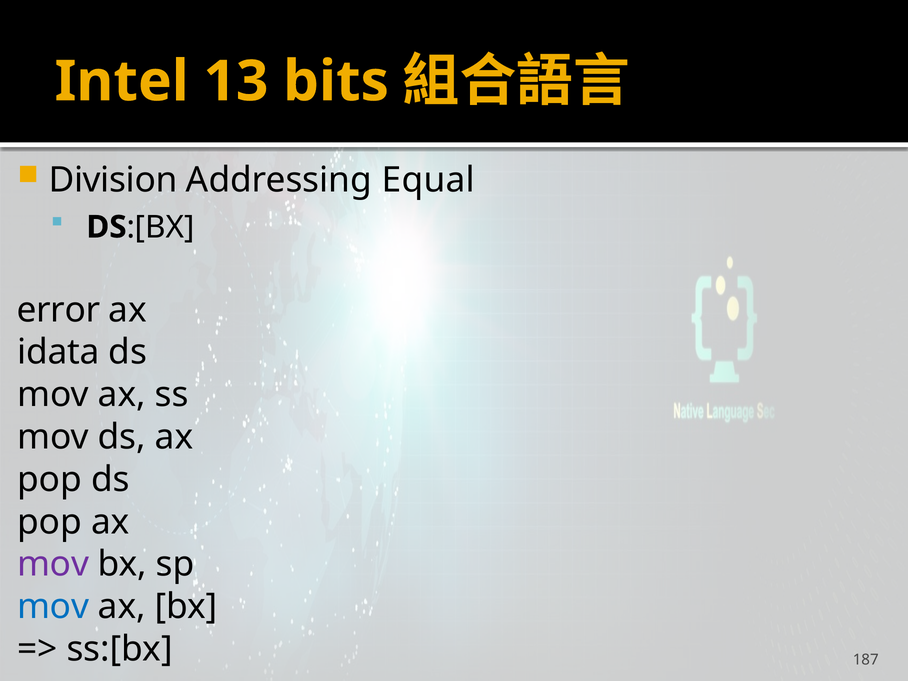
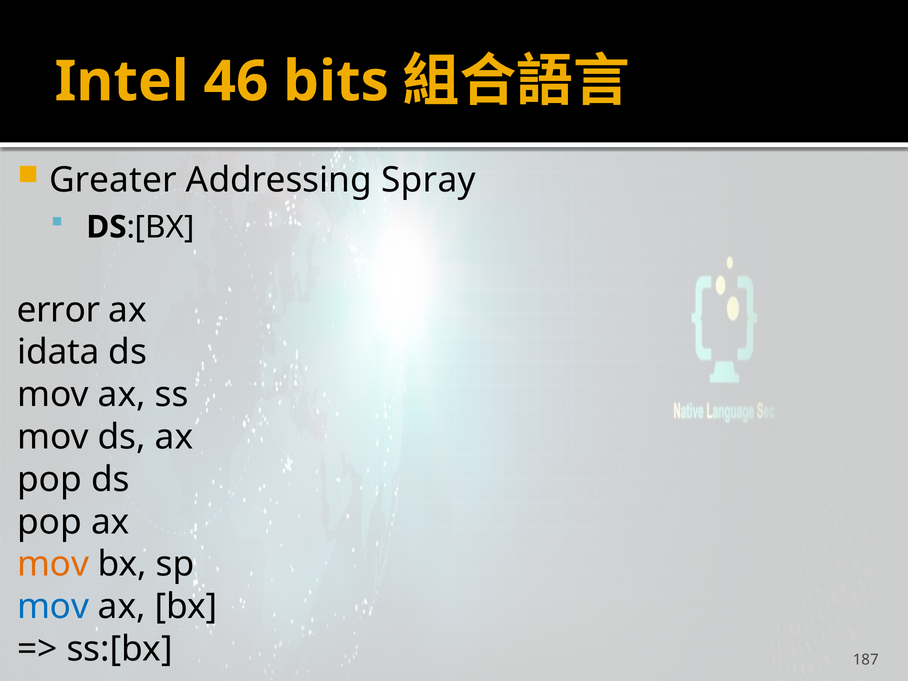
13: 13 -> 46 (236, 82)
Division: Division -> Greater (113, 180)
Equal: Equal -> Spray (428, 180)
mov colour: purple -> orange (53, 564)
